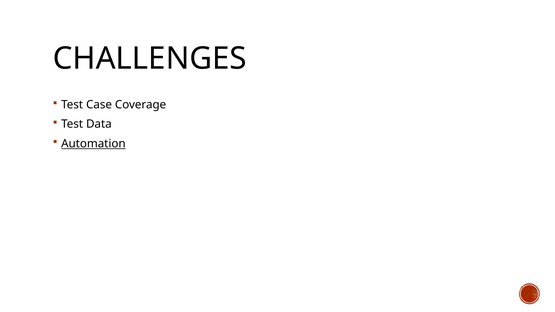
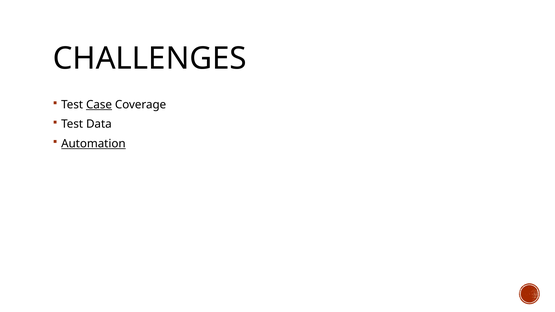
Case underline: none -> present (99, 105)
